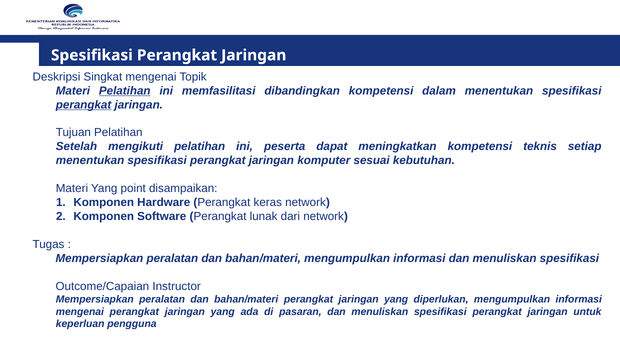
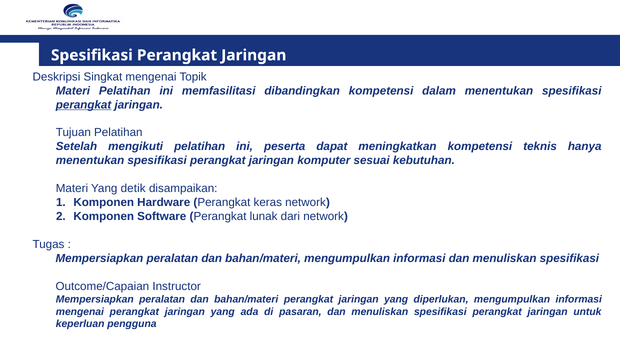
Pelatihan underline: present -> none (125, 91)
setiap: setiap -> hanya (585, 146)
point: point -> detik (133, 188)
